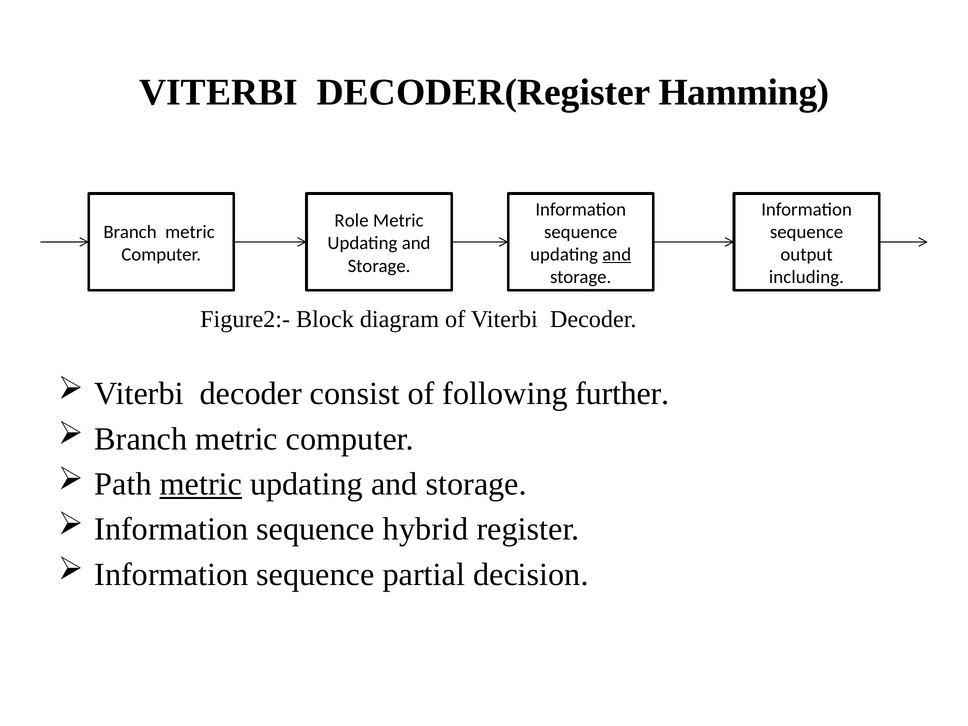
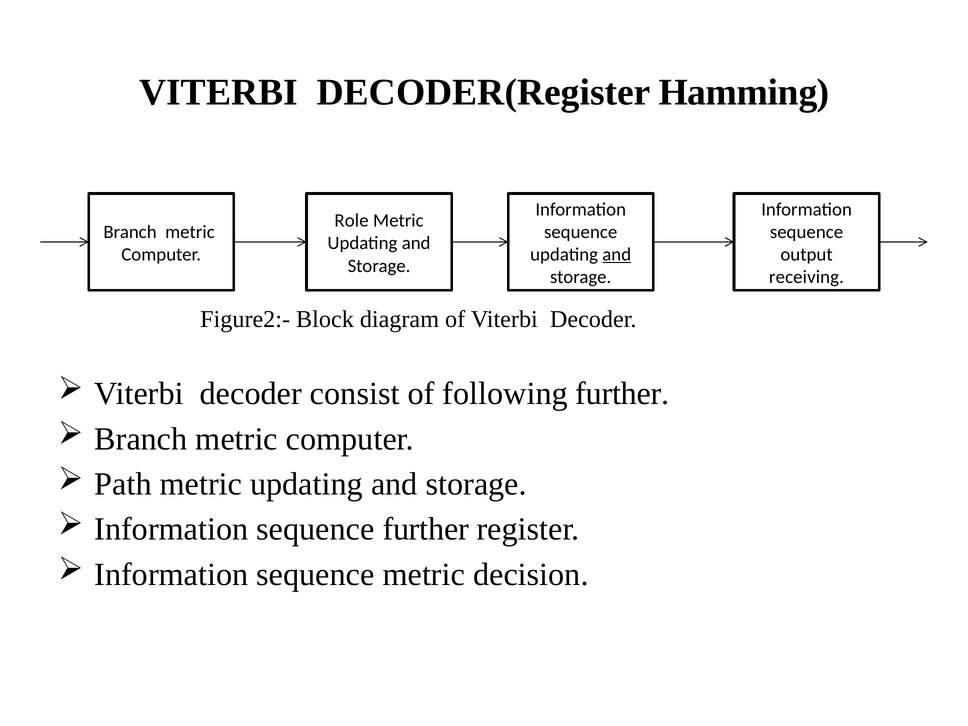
including: including -> receiving (806, 277)
metric underline: present -> none (201, 484)
sequence hybrid: hybrid -> further (426, 529)
sequence partial: partial -> metric (424, 574)
